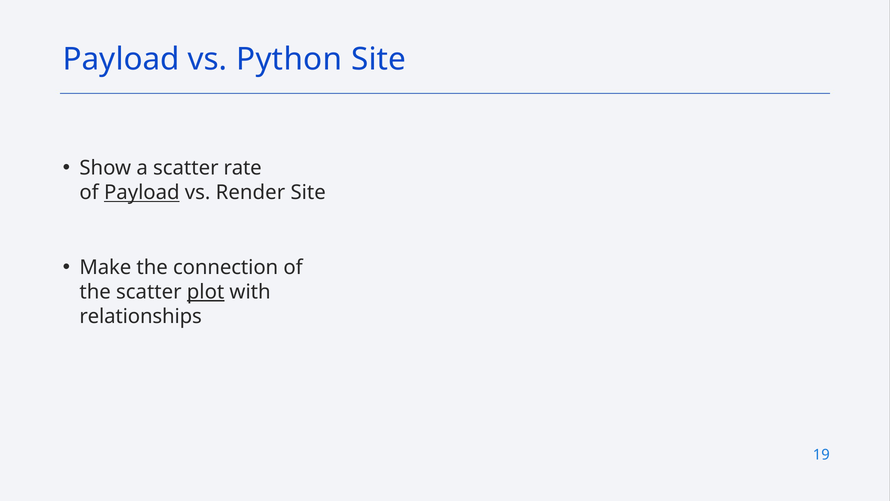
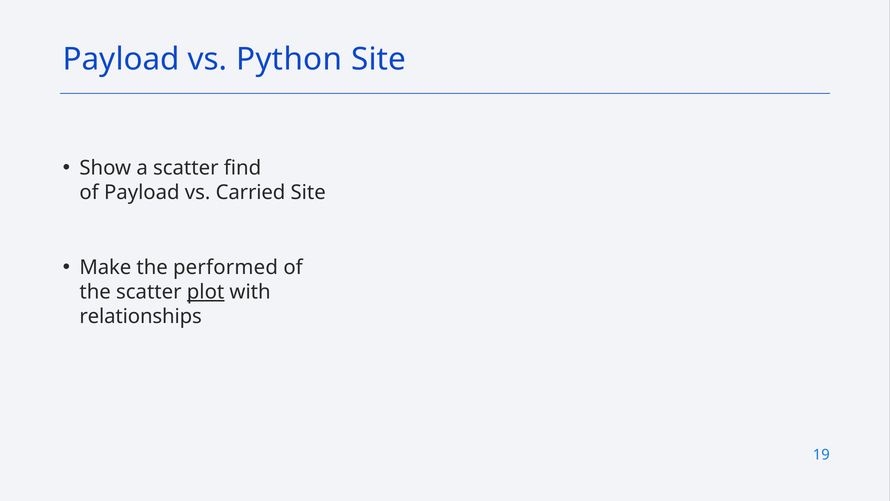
rate: rate -> find (243, 168)
Payload underline: present -> none (142, 192)
Render: Render -> Carried (251, 192)
connection: connection -> performed (225, 267)
